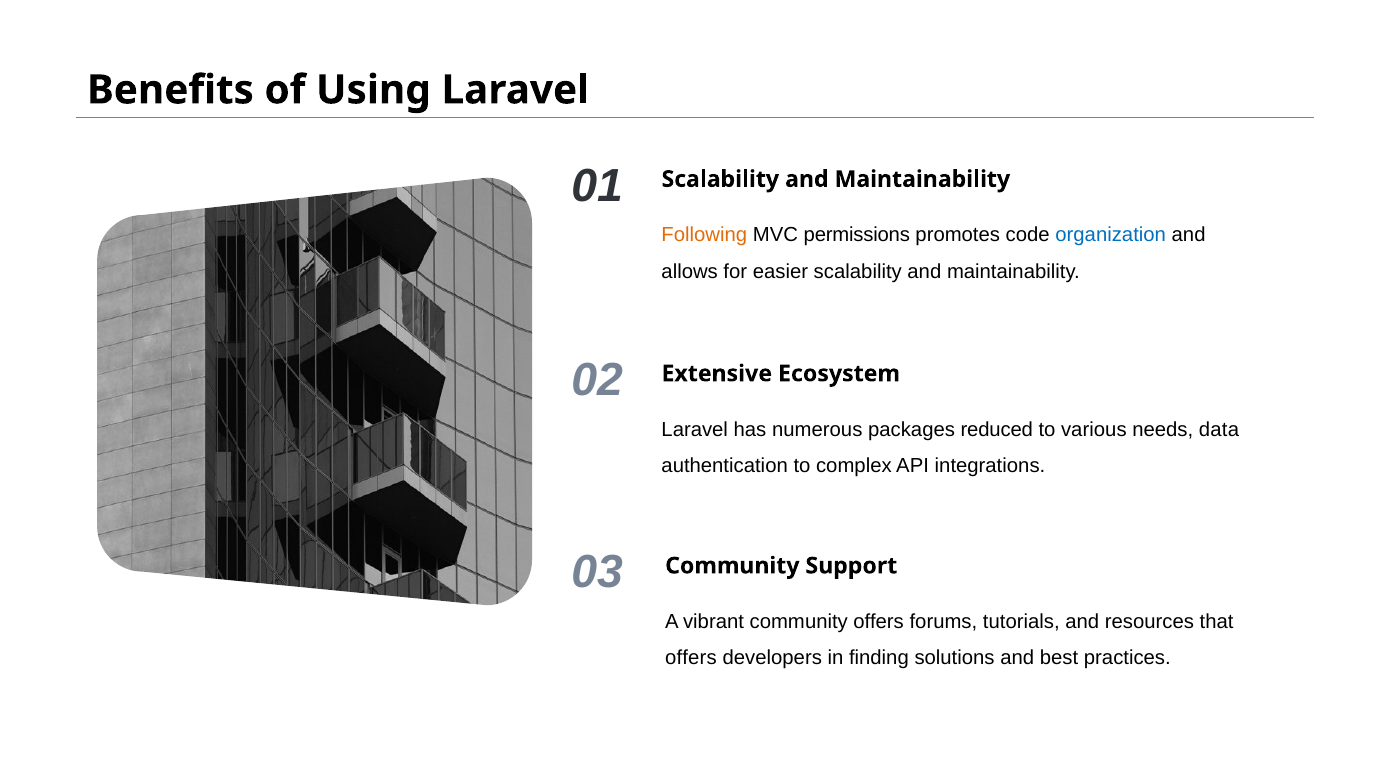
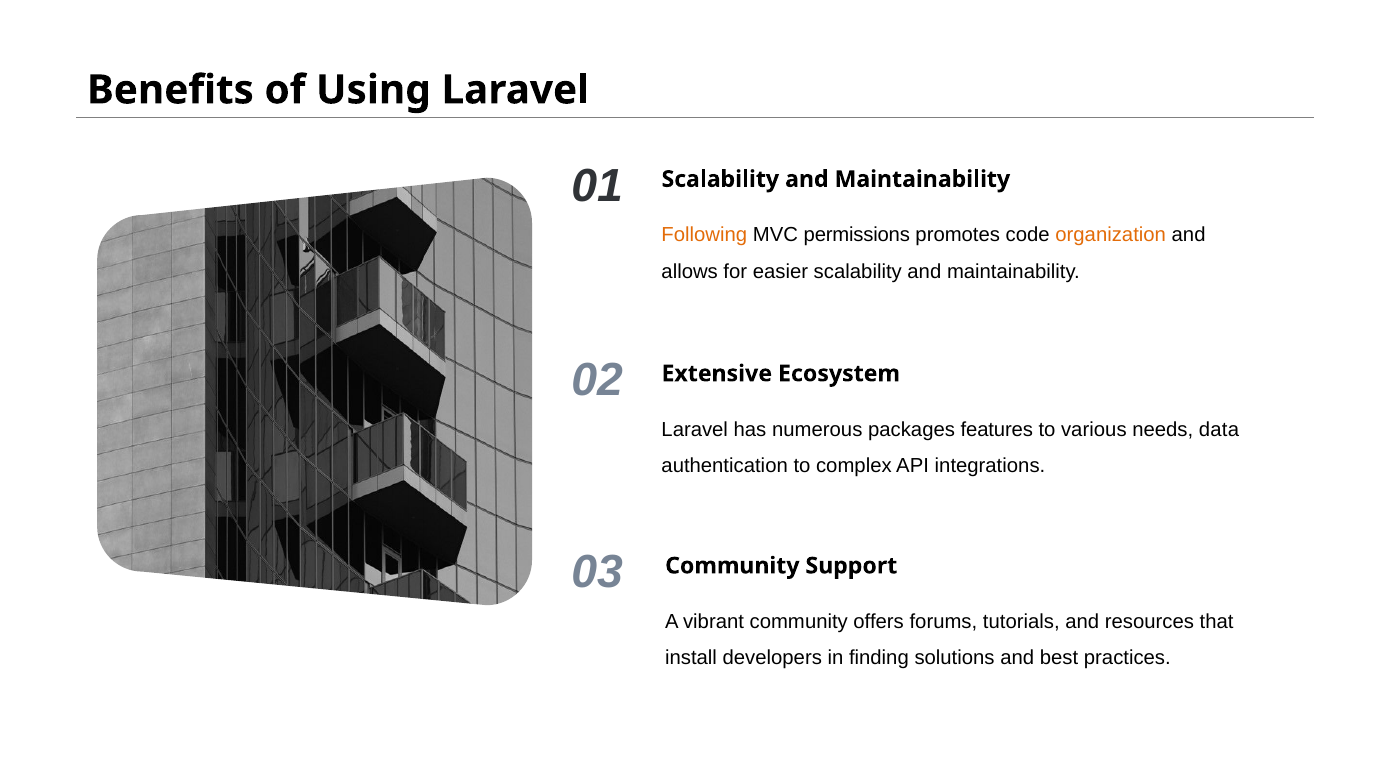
organization colour: blue -> orange (1111, 235)
reduced: reduced -> features (997, 429)
offers: offers -> install (691, 658)
